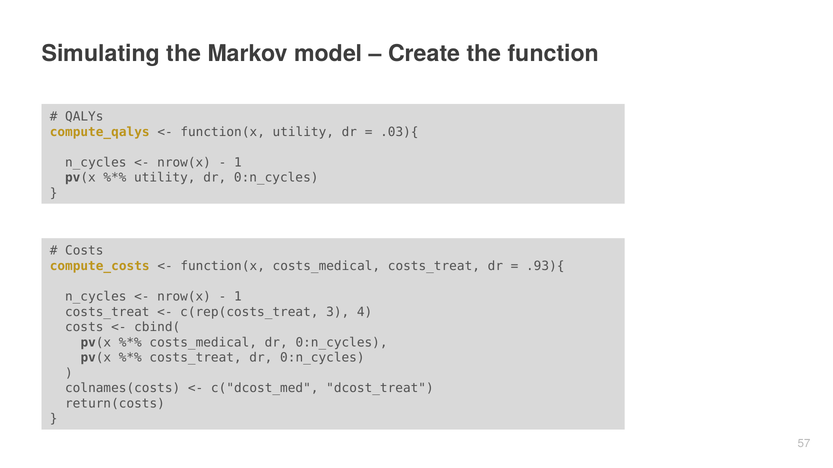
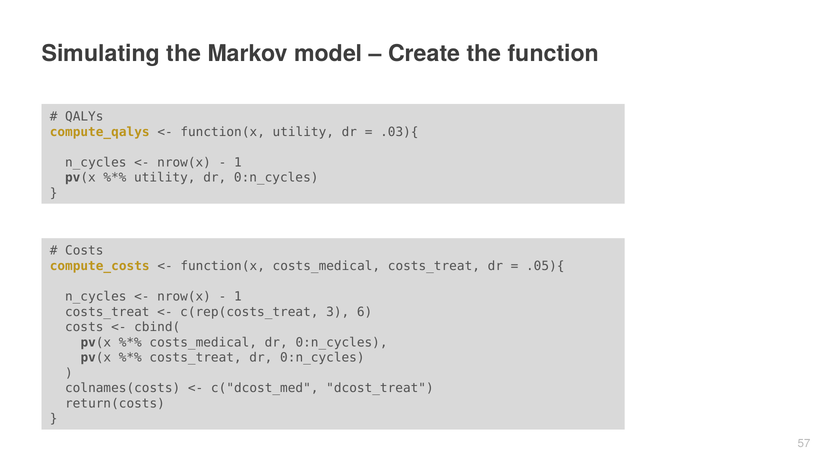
.93){: .93){ -> .05){ (545, 266)
4: 4 -> 6 (365, 312)
